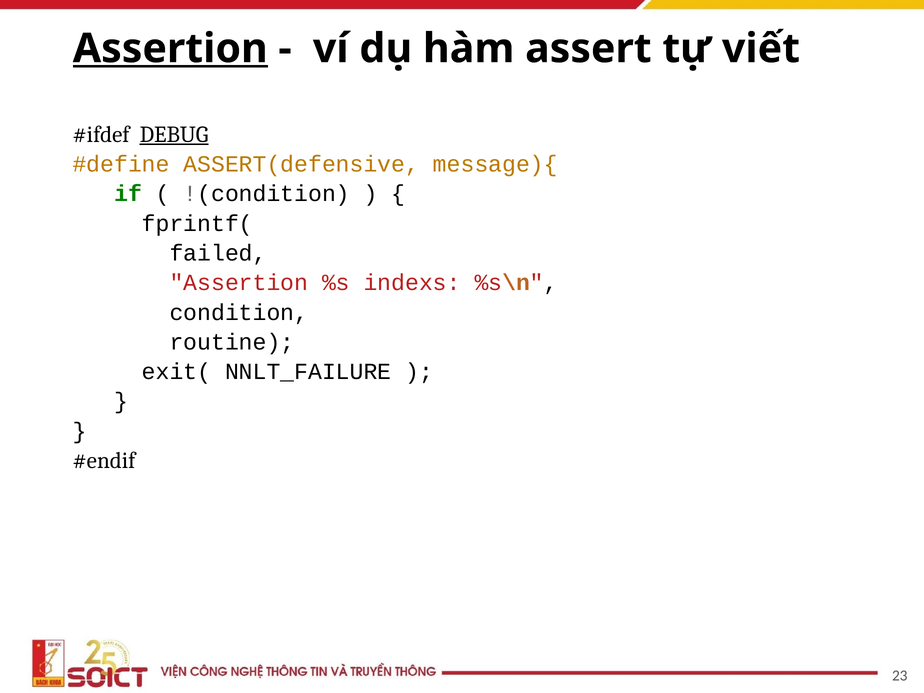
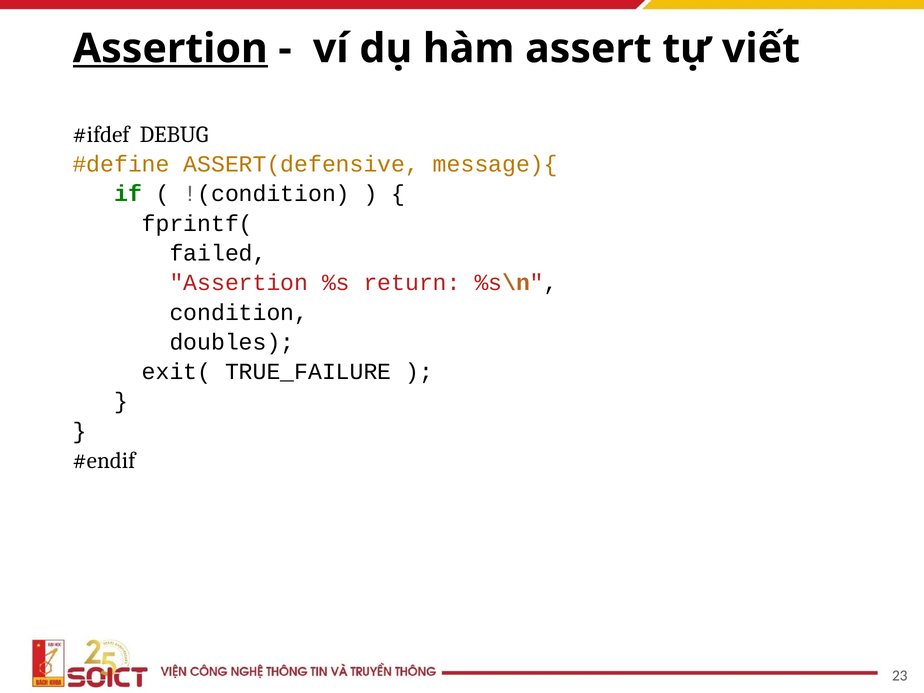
DEBUG underline: present -> none (174, 135)
indexs: indexs -> return (412, 283)
routine: routine -> doubles (232, 342)
NNLT_FAILURE: NNLT_FAILURE -> TRUE_FAILURE (308, 372)
